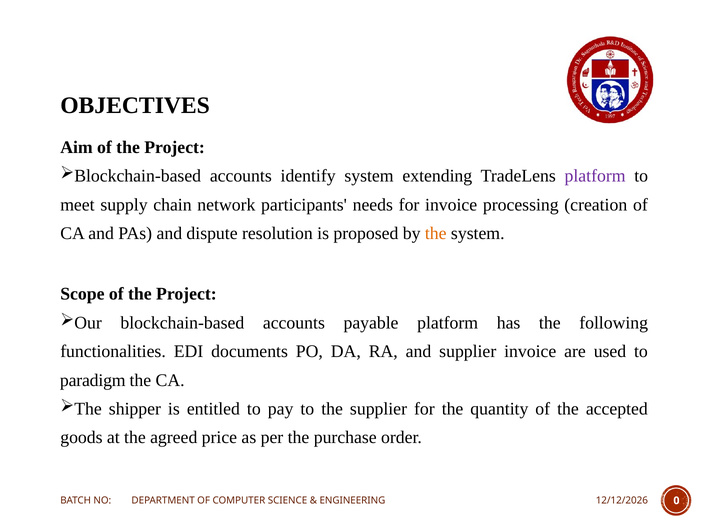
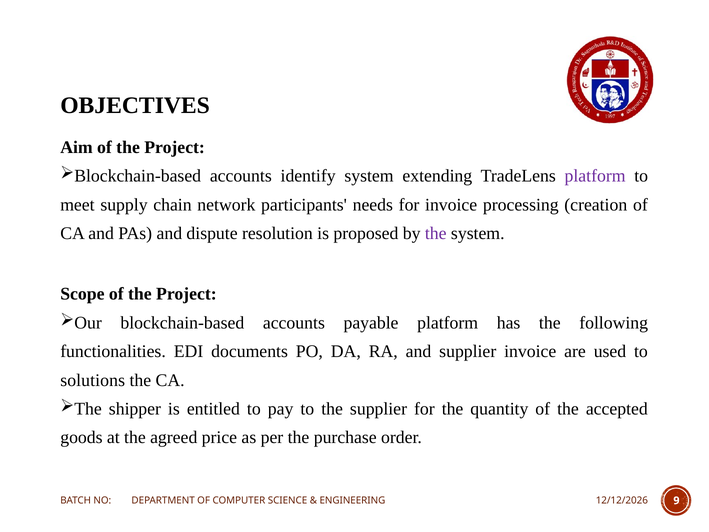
the colour: orange -> purple (436, 233)
paradigm: paradigm -> solutions (93, 380)
0: 0 -> 9 (676, 500)
